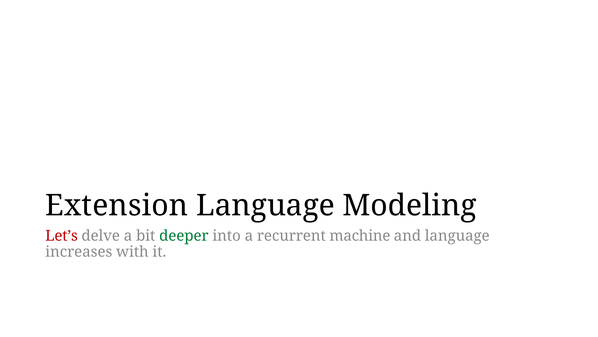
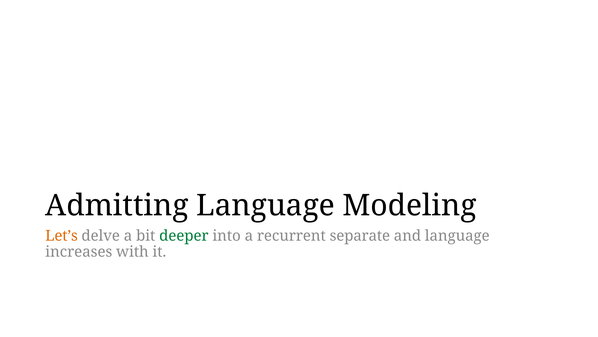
Extension: Extension -> Admitting (117, 205)
Let’s colour: red -> orange (62, 235)
machine: machine -> separate (360, 235)
